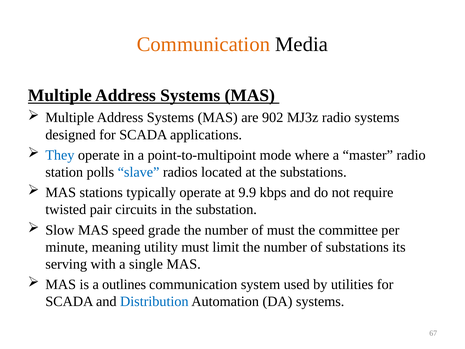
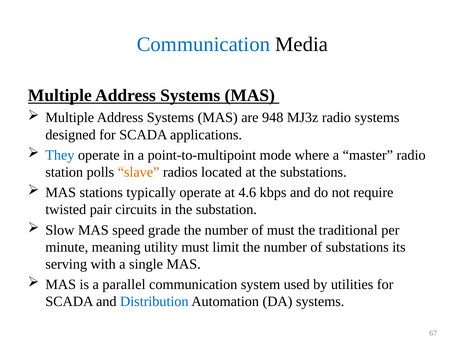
Communication colour: orange -> blue (203, 44)
902: 902 -> 948 (273, 118)
slave colour: blue -> orange (139, 172)
9.9: 9.9 -> 4.6 (247, 192)
committee: committee -> traditional (348, 230)
outlines: outlines -> parallel (124, 284)
